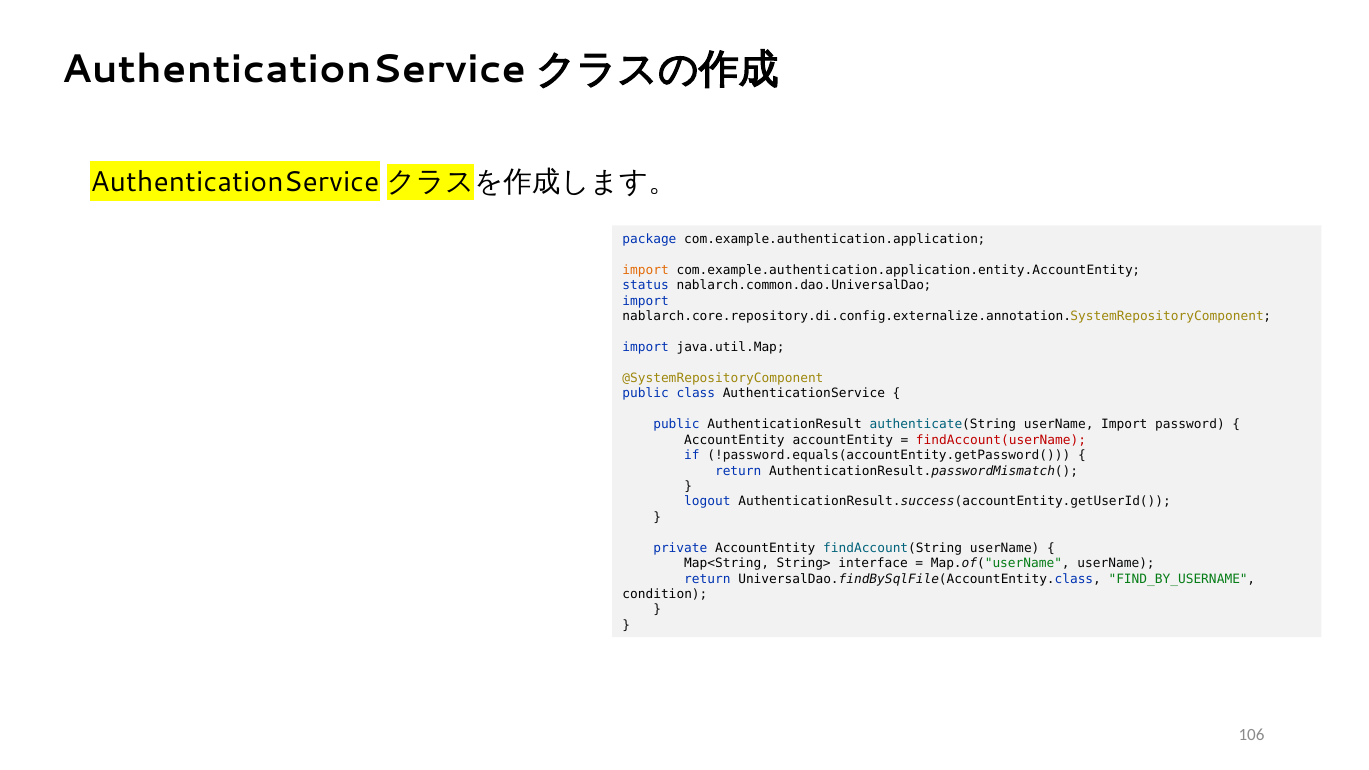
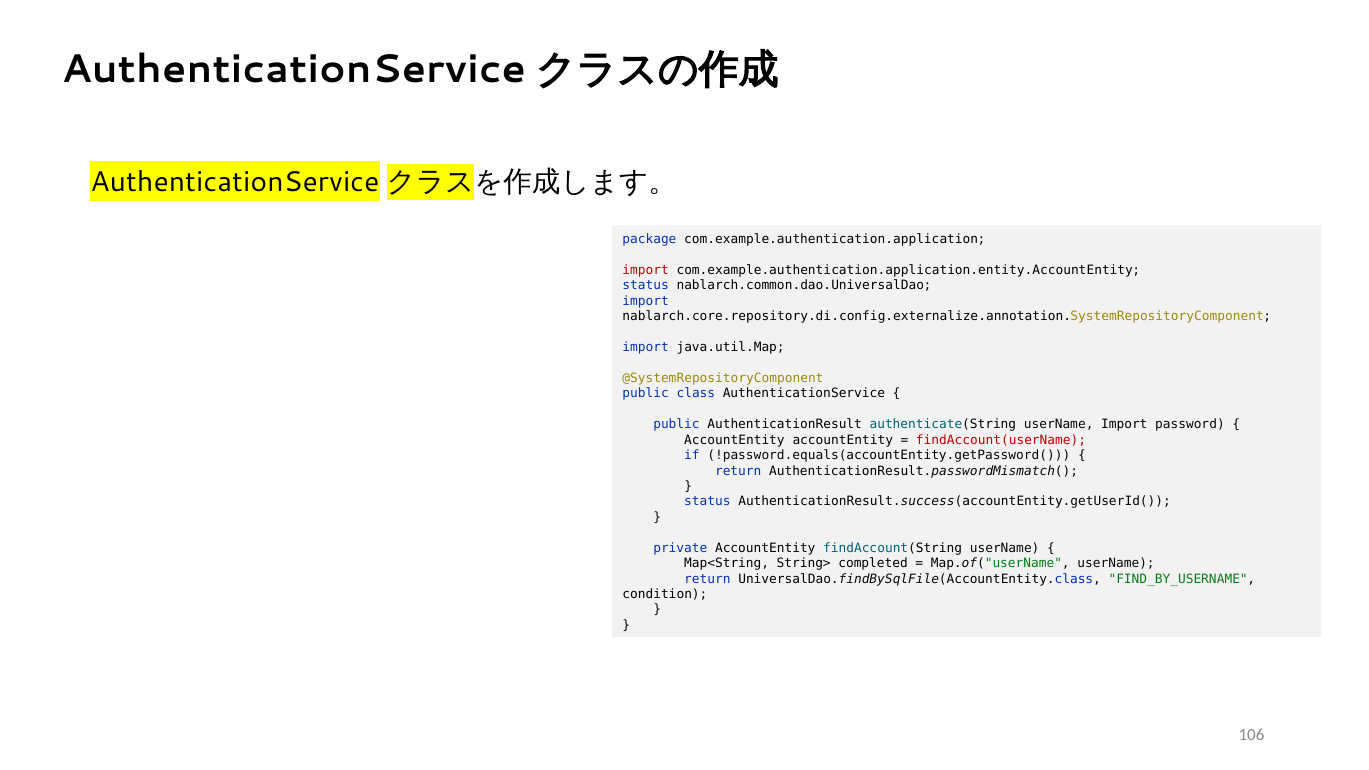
import colour: orange -> red (646, 270)
logout: logout -> status (707, 502)
interface: interface -> completed (873, 563)
